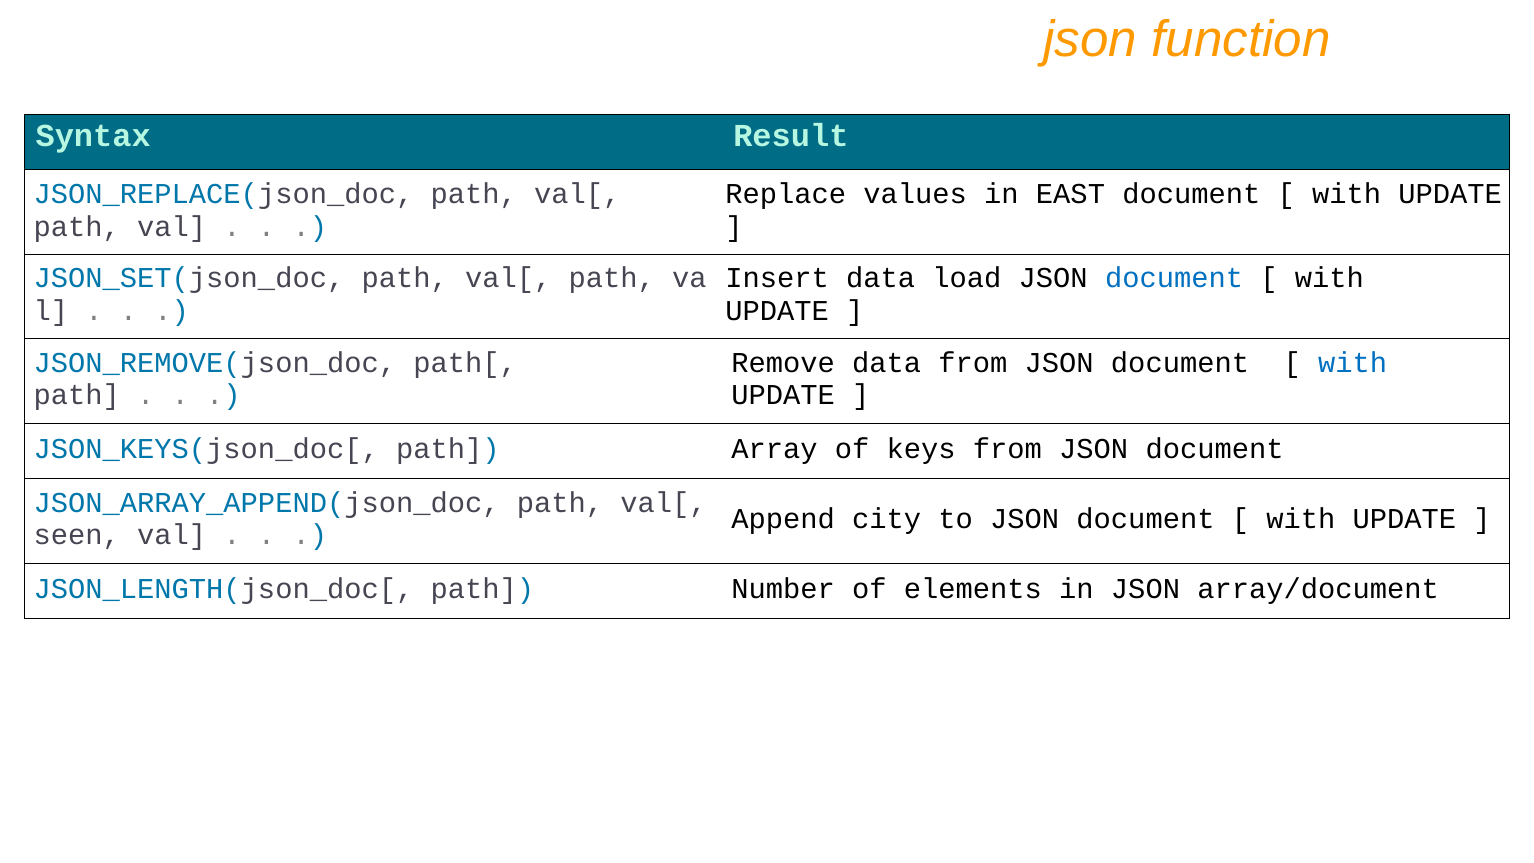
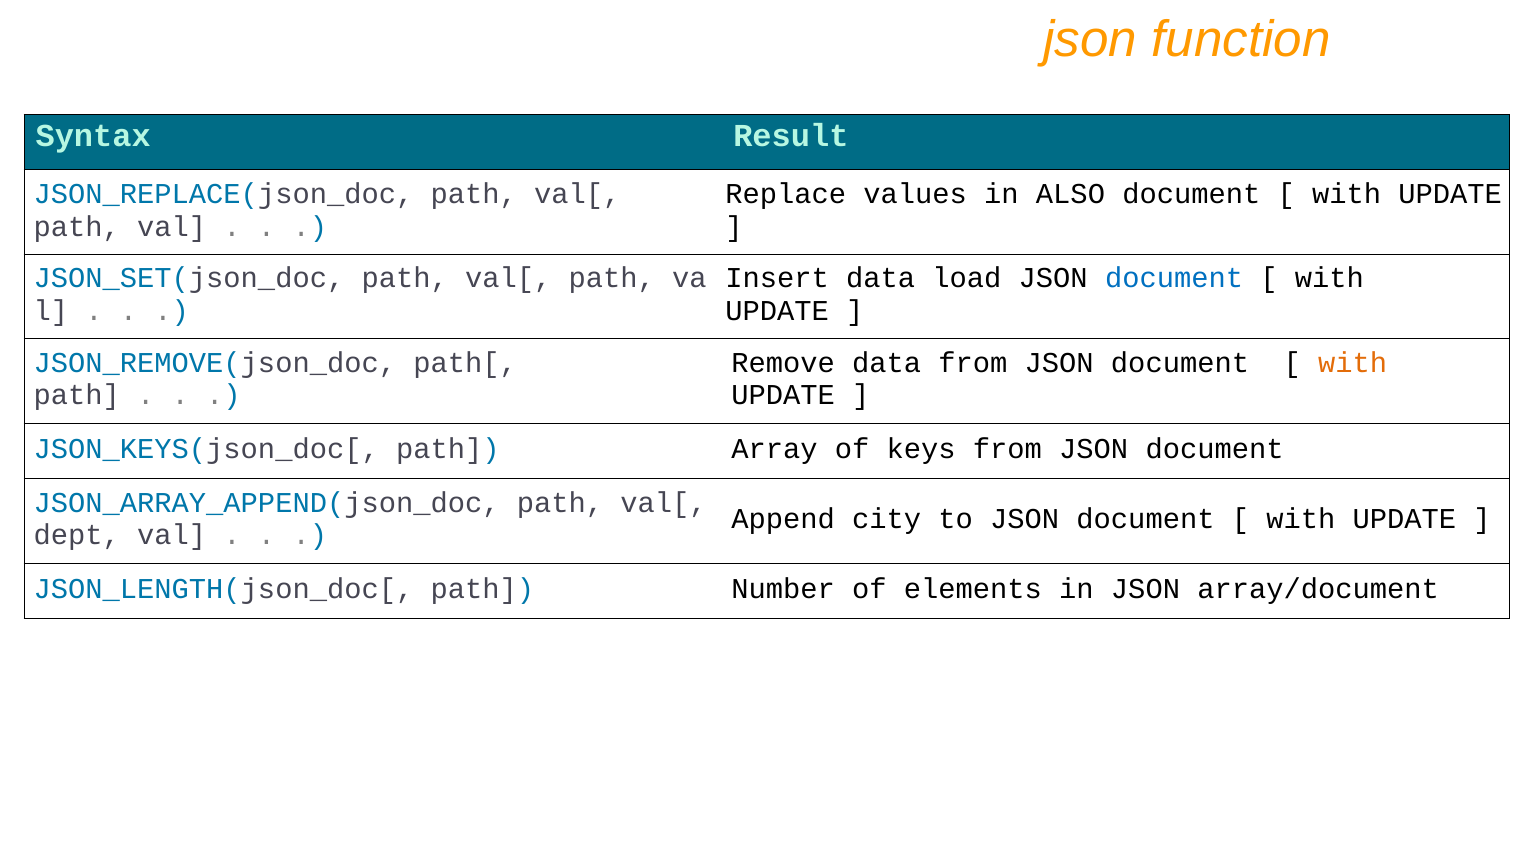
EAST: EAST -> ALSO (1070, 194)
with colour: blue -> orange (1353, 363)
seen: seen -> dept (77, 535)
